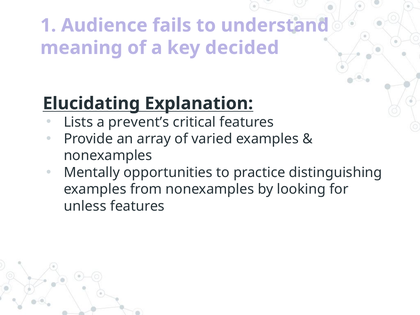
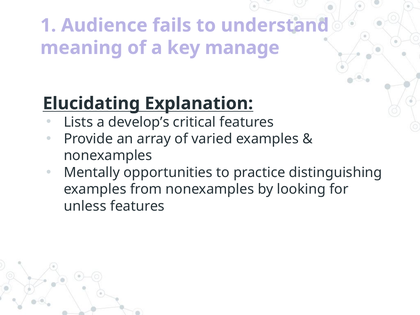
decided: decided -> manage (242, 48)
prevent’s: prevent’s -> develop’s (139, 122)
